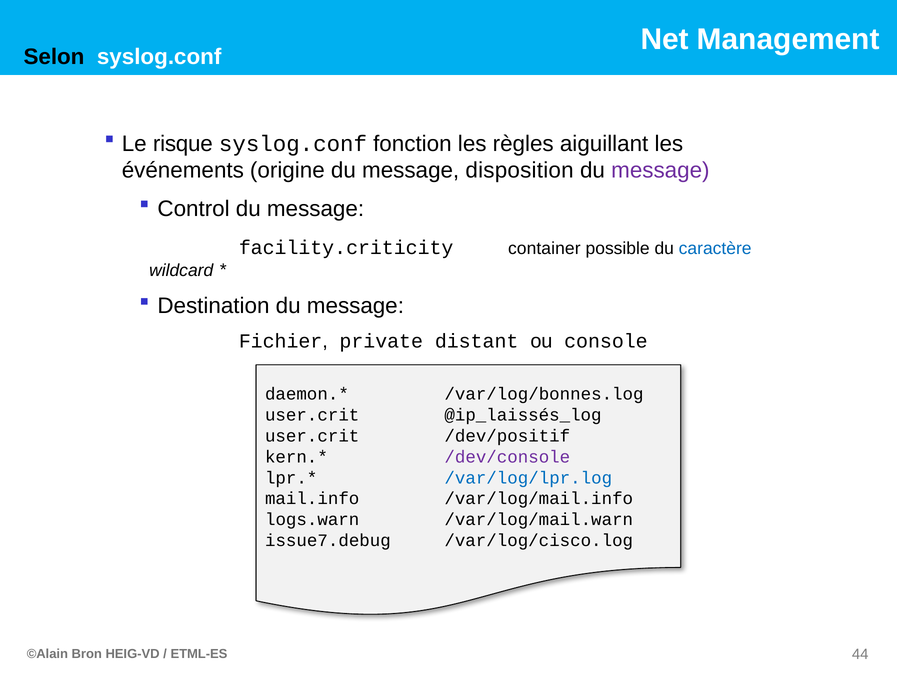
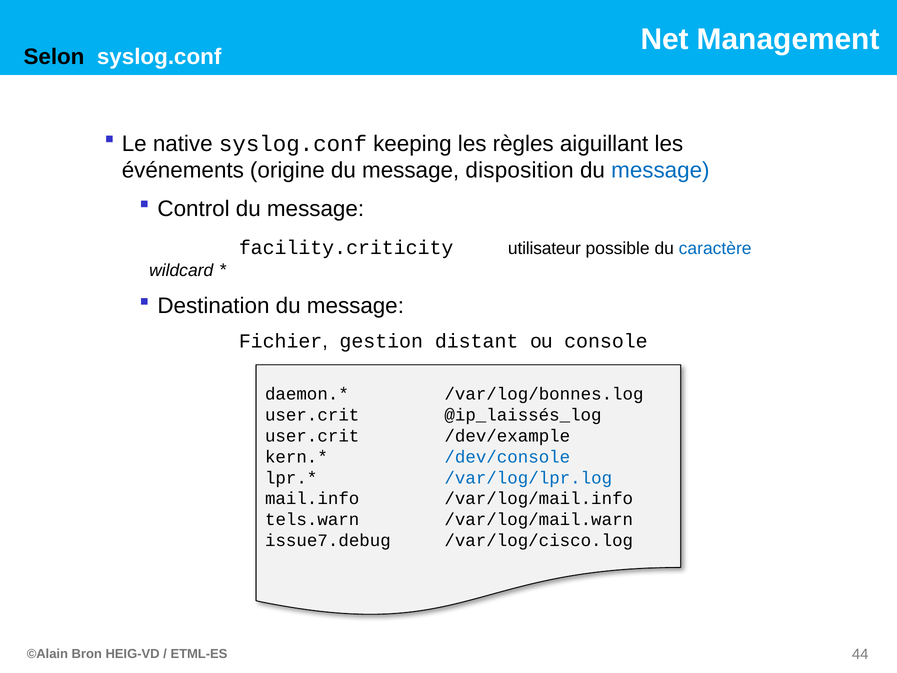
risque: risque -> native (183, 144)
fonction: fonction -> keeping (412, 144)
message colour: purple -> blue (660, 170)
container: container -> utilisateur (544, 248)
private: private -> gestion (381, 341)
/dev/positif: /dev/positif -> /dev/example (507, 436)
/dev/console colour: purple -> blue (507, 457)
logs.warn: logs.warn -> tels.warn (312, 519)
